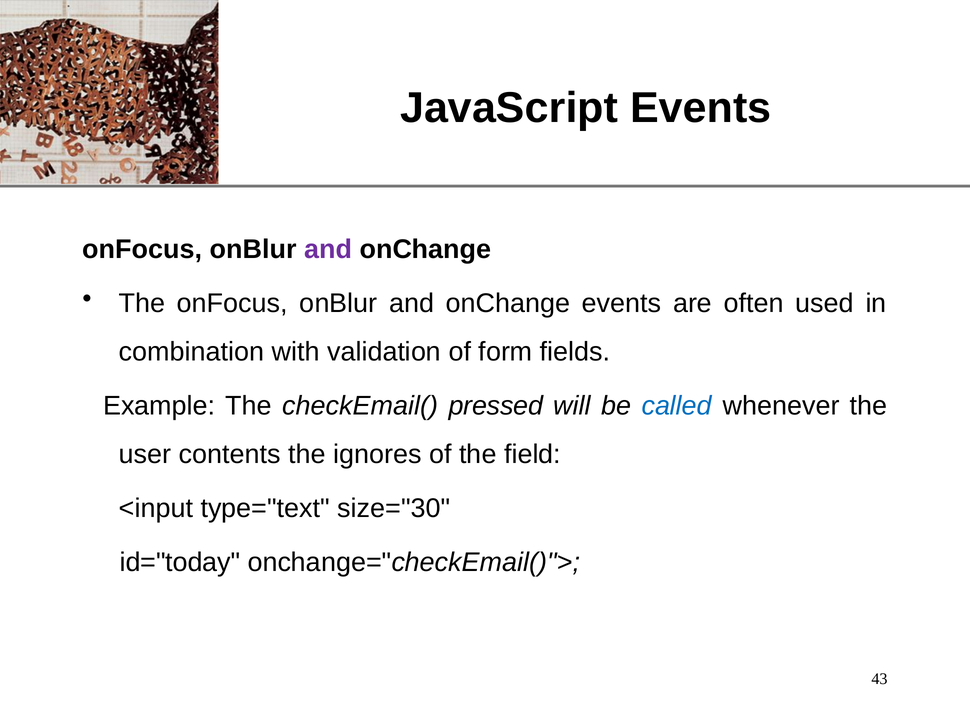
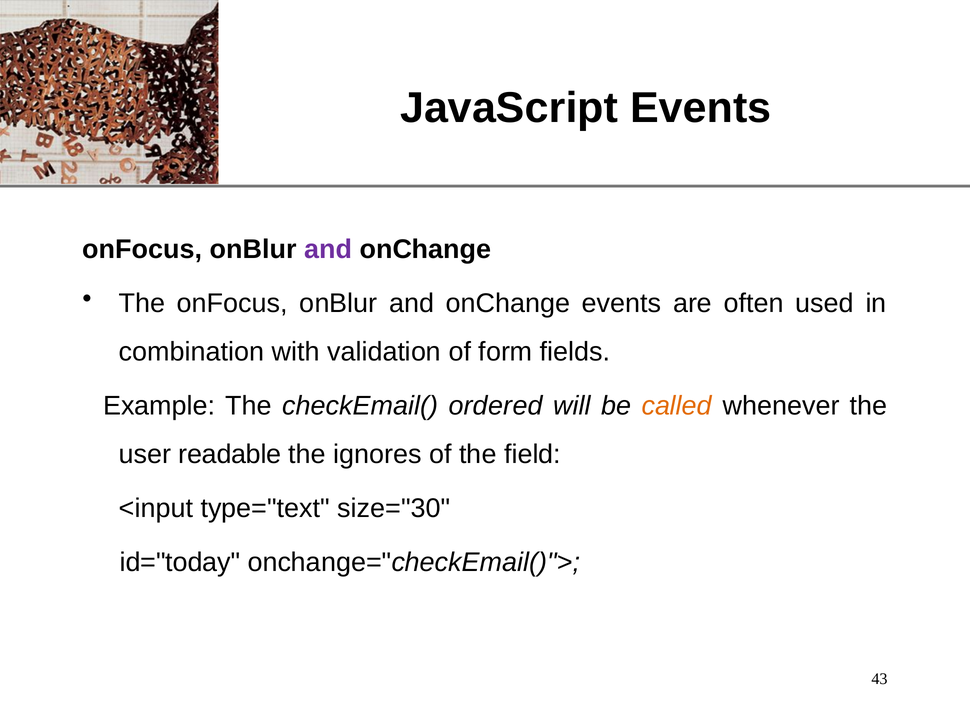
pressed: pressed -> ordered (496, 405)
called colour: blue -> orange (677, 405)
contents: contents -> readable (230, 454)
